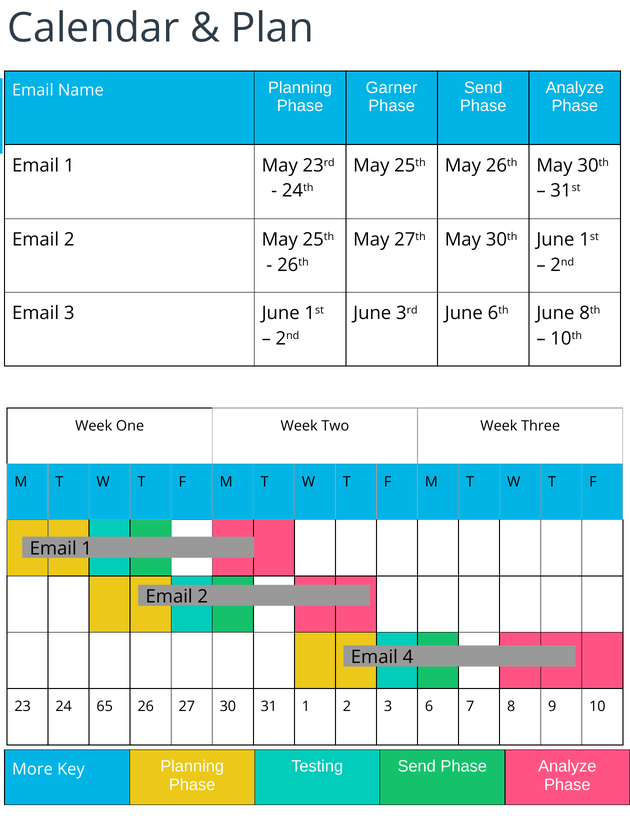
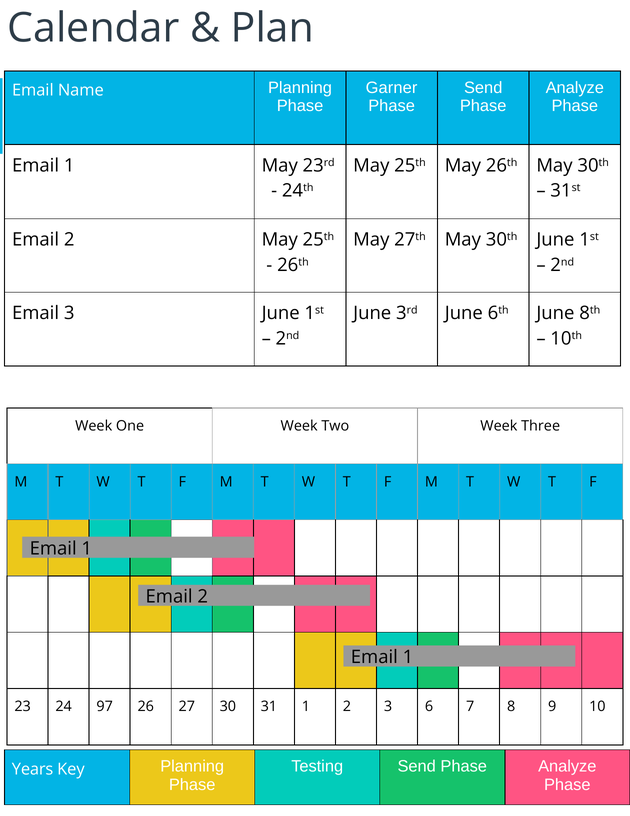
4: 4 -> 1 (408, 657)
65: 65 -> 97 (105, 706)
More: More -> Years (33, 769)
